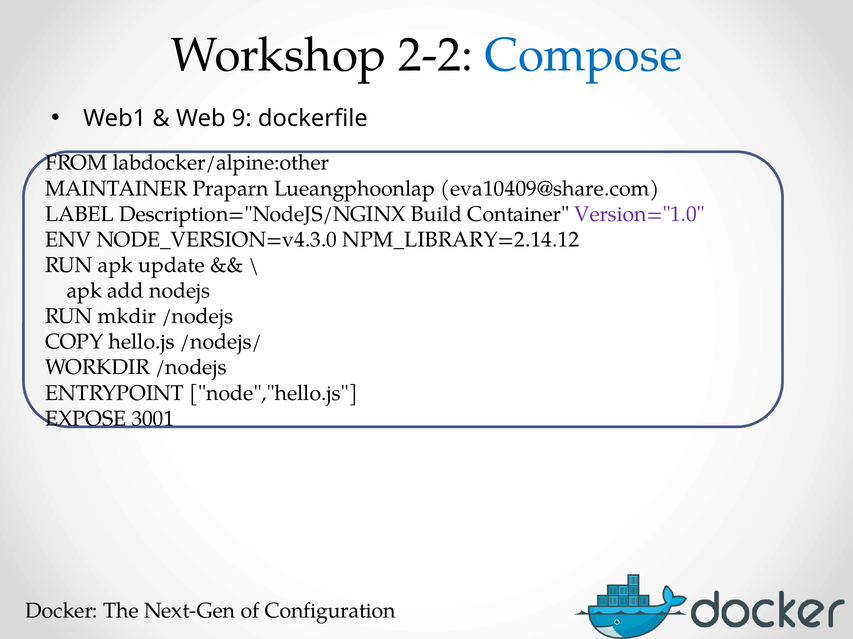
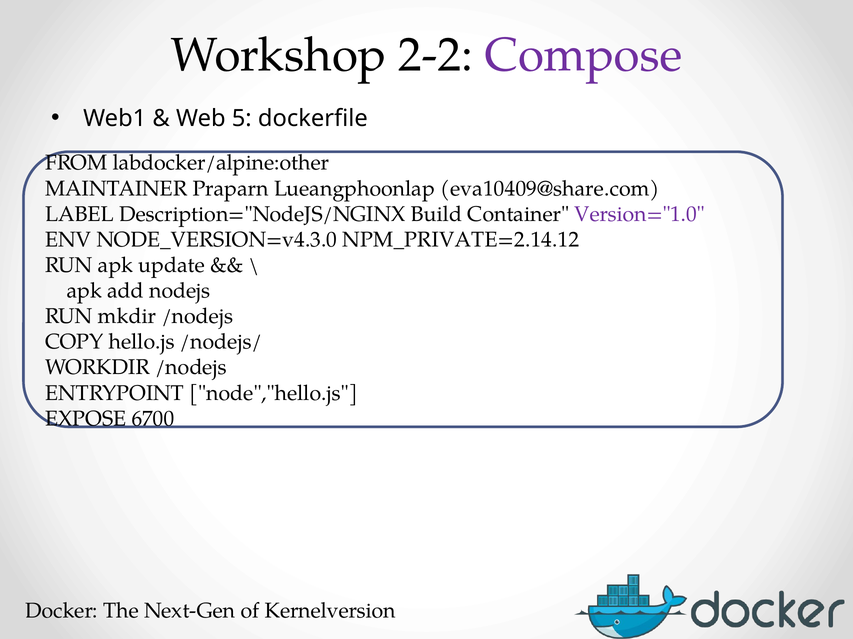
Compose colour: blue -> purple (584, 55)
9: 9 -> 5 (242, 118)
NPM_LIBRARY=2.14.12: NPM_LIBRARY=2.14.12 -> NPM_PRIVATE=2.14.12 (461, 240)
3001: 3001 -> 6700 (153, 419)
Configuration: Configuration -> Kernelversion (330, 611)
